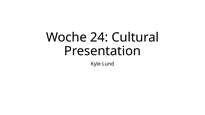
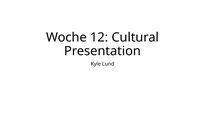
24: 24 -> 12 (99, 37)
